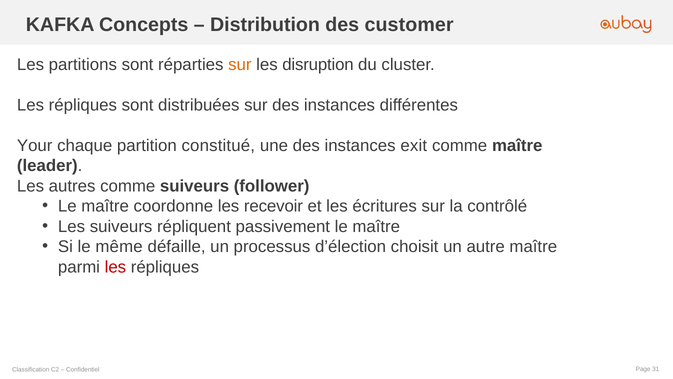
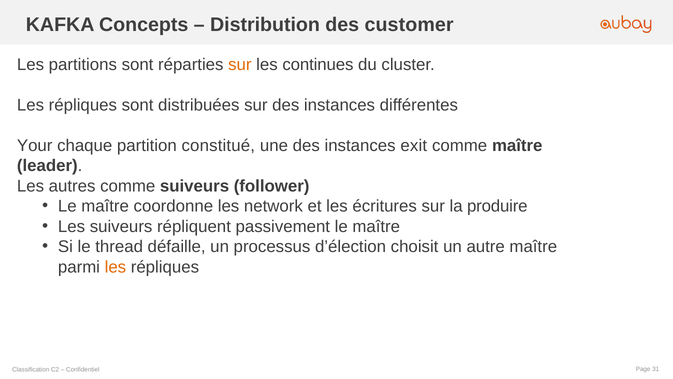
disruption: disruption -> continues (318, 65)
recevoir: recevoir -> network (273, 206)
contrôlé: contrôlé -> produire (497, 206)
même: même -> thread (119, 246)
les colour: red -> orange (115, 267)
